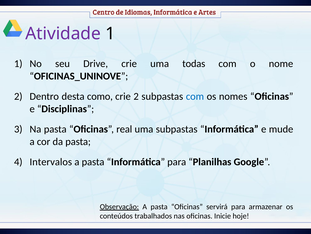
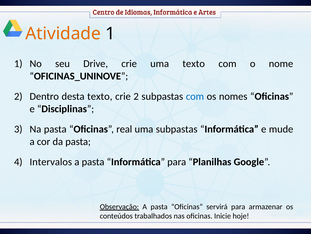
Atividade colour: purple -> orange (63, 34)
uma todas: todas -> texto (194, 63)
desta como: como -> texto (100, 96)
